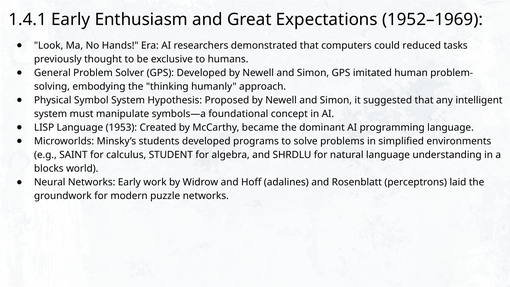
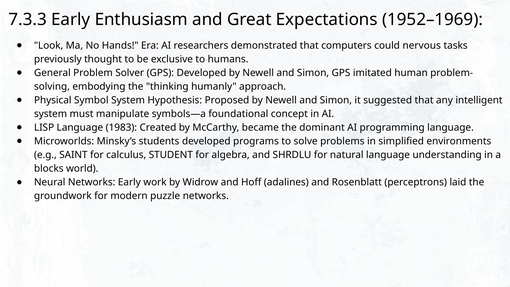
1.4.1: 1.4.1 -> 7.3.3 (28, 20)
reduced: reduced -> nervous (422, 45)
1953: 1953 -> 1983 (121, 127)
